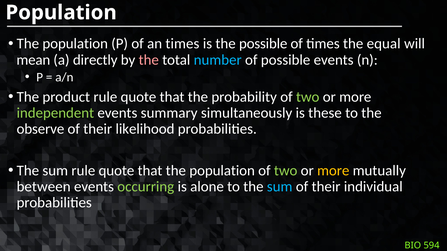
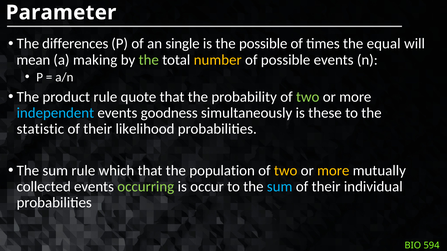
Population: Population -> Parameter (61, 13)
population: population -> differences (75, 44)
an times: times -> single (183, 44)
directly: directly -> making (95, 60)
the colour: pink -> light green (149, 60)
number colour: light blue -> yellow (218, 60)
independent colour: light green -> light blue (55, 113)
summary: summary -> goodness (169, 113)
observe: observe -> statistic (40, 129)
sum rule quote: quote -> which (116, 171)
two colour: light green -> yellow (286, 171)
between: between -> collected (44, 187)
alone: alone -> occur (207, 187)
